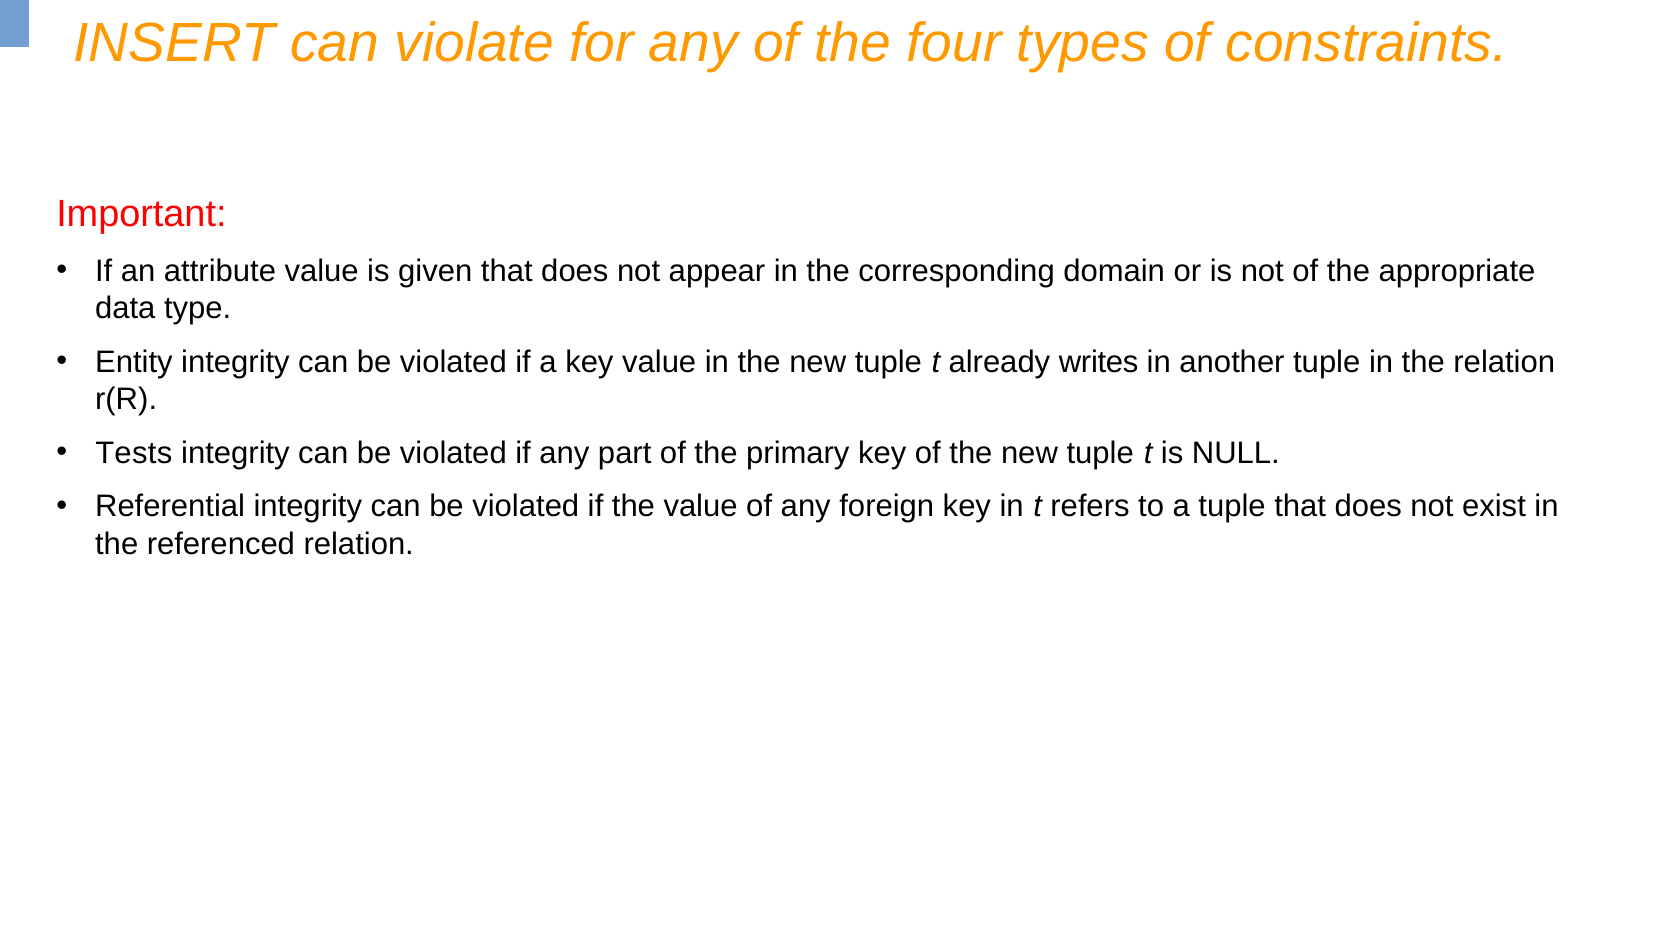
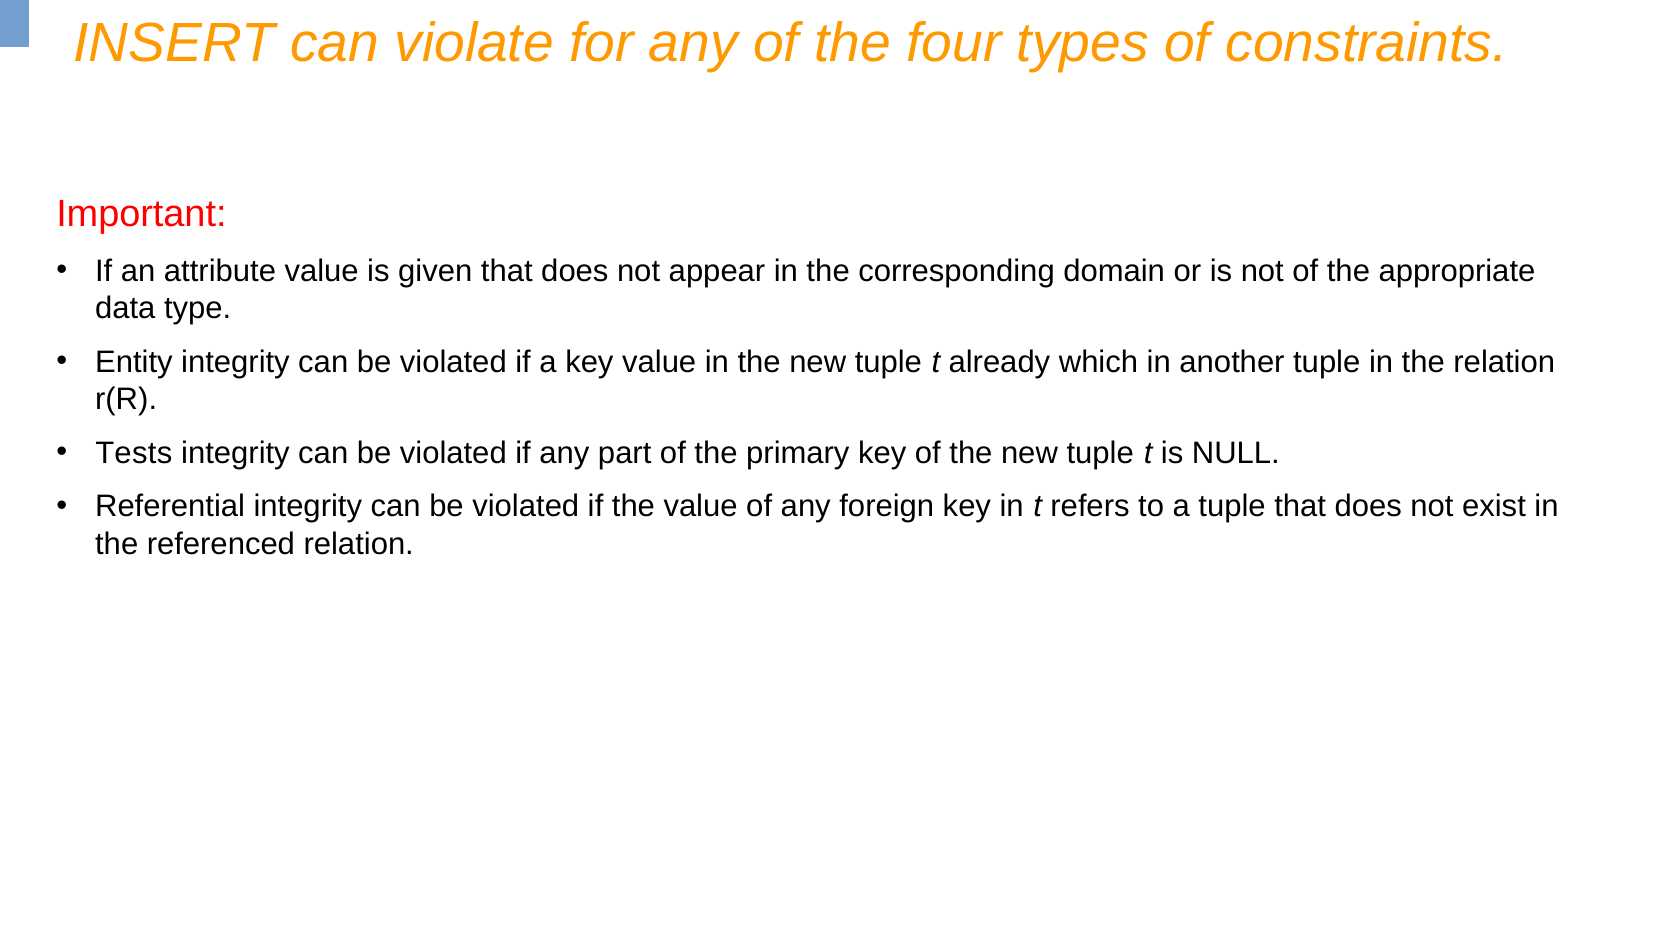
writes: writes -> which (1098, 362)
